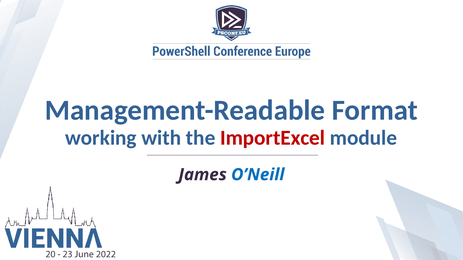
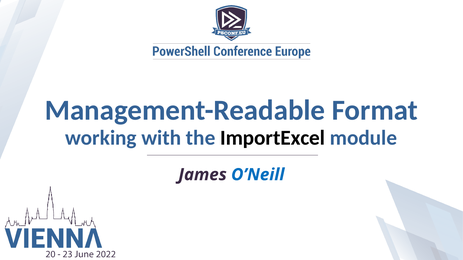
ImportExcel colour: red -> black (273, 138)
